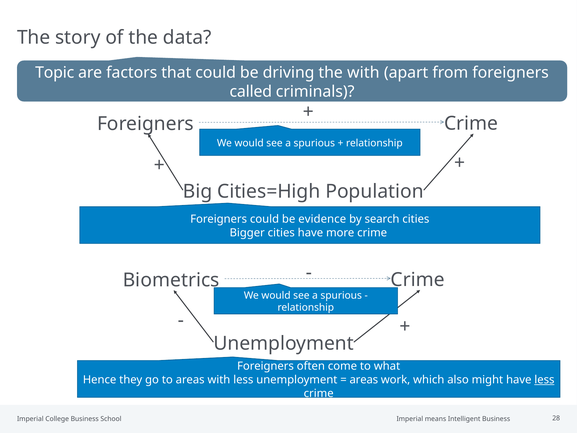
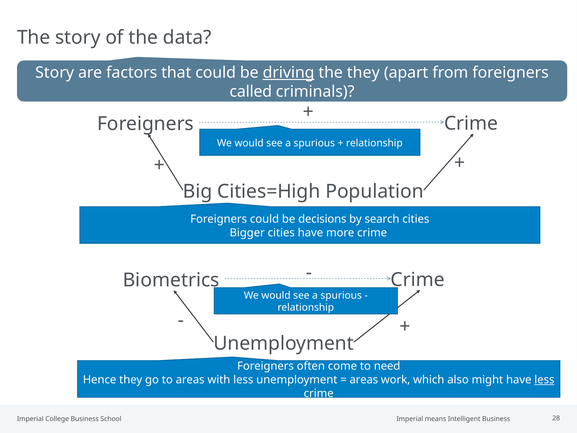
Topic: Topic -> Story (55, 73)
driving underline: none -> present (289, 73)
the with: with -> they (363, 73)
evidence: evidence -> decisions (322, 219)
what: what -> need (387, 366)
